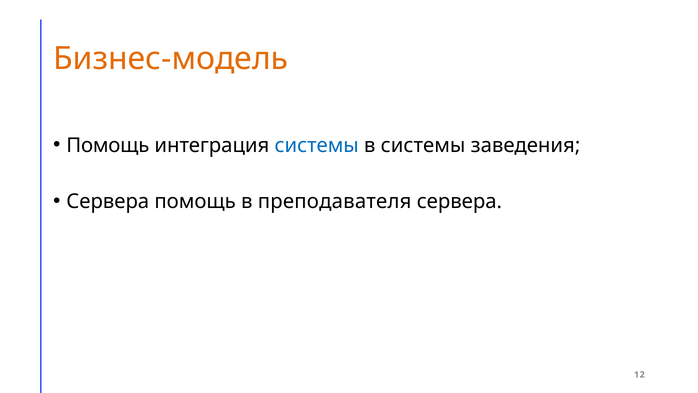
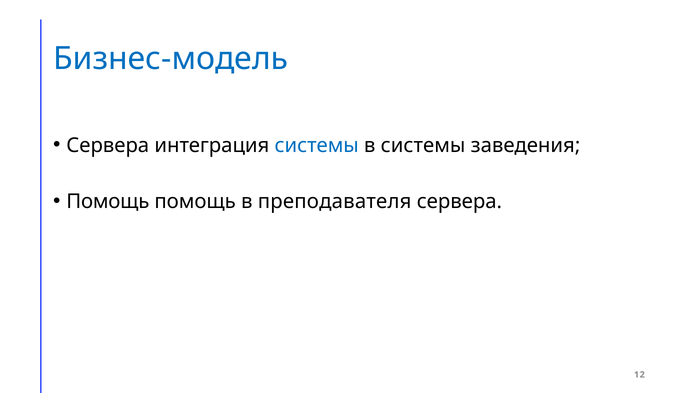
Бизнес-модель colour: orange -> blue (171, 59)
Помощь: Помощь -> Сервера (108, 145)
Сервера: Сервера -> Помощь (108, 201)
